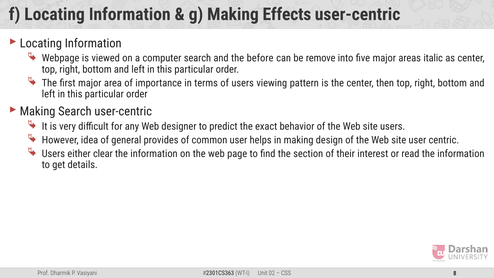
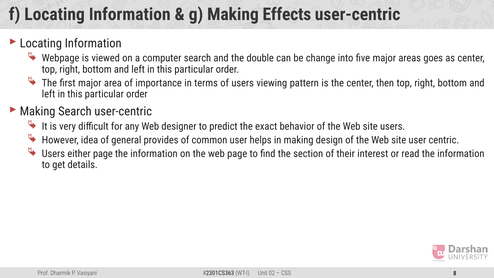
before: before -> double (260, 58)
remove: remove -> change (321, 58)
italic: italic -> goes (433, 58)
either clear: clear -> page (103, 154)
